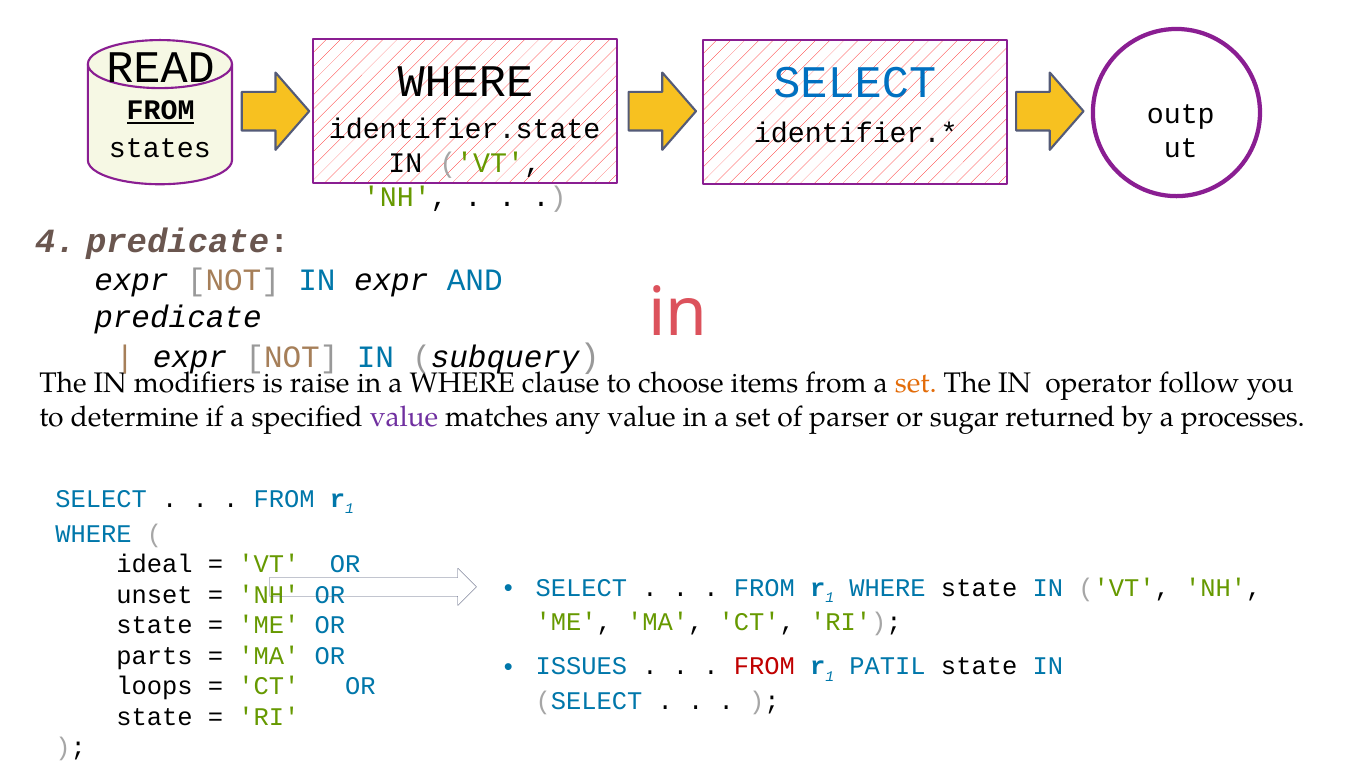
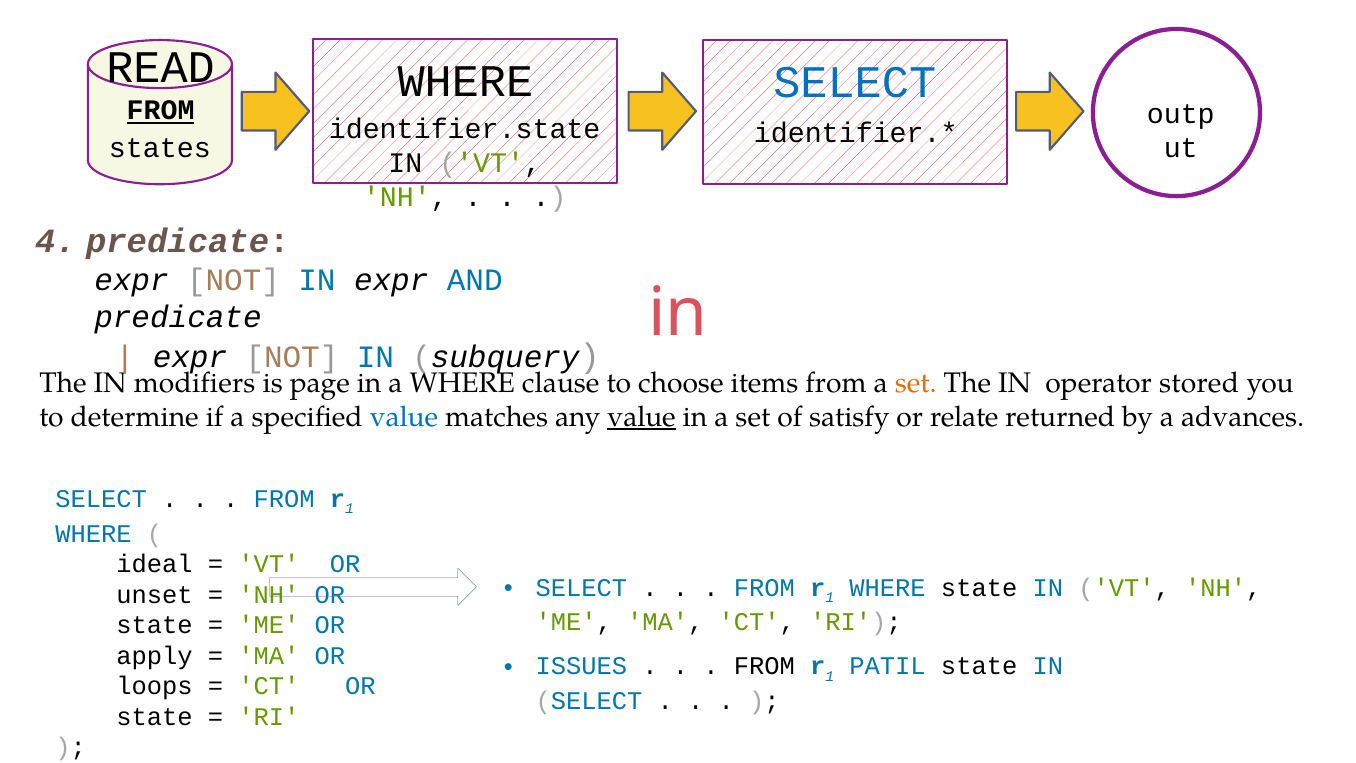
raise: raise -> page (320, 383)
follow: follow -> stored (1199, 383)
value colour: purple -> blue (404, 417)
value underline: none -> present (642, 417)
parser: parser -> satisfy (849, 417)
sugar: sugar -> relate (964, 417)
processes: processes -> advances (1243, 417)
parts: parts -> apply (154, 656)
FROM colour: red -> black (764, 666)
